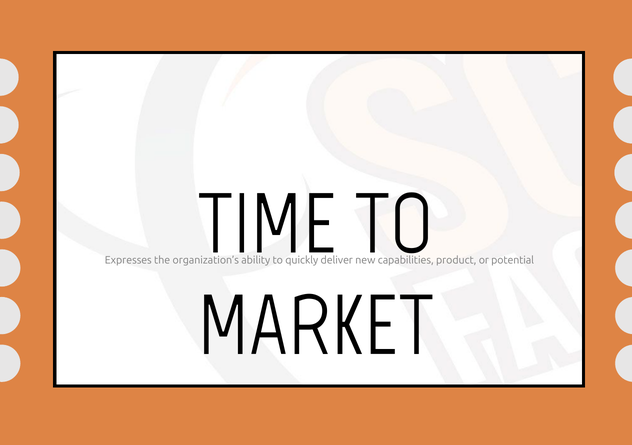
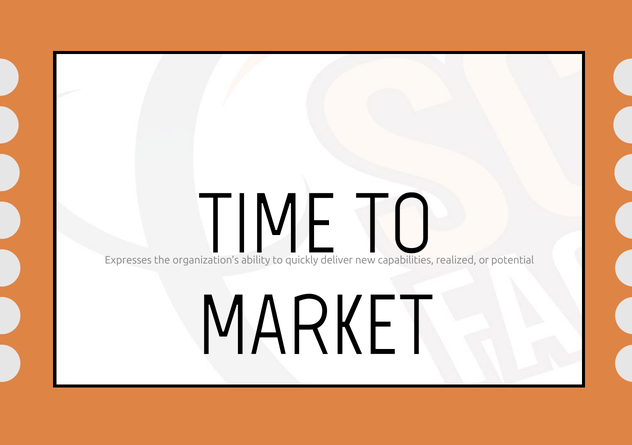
product: product -> realized (456, 260)
